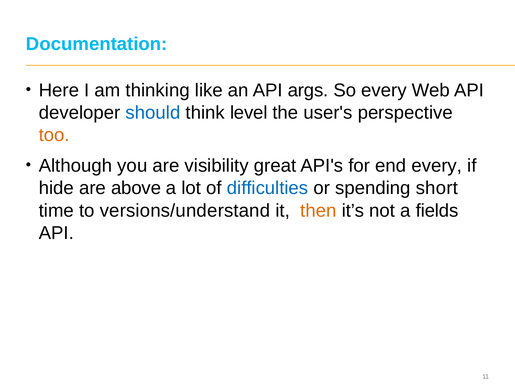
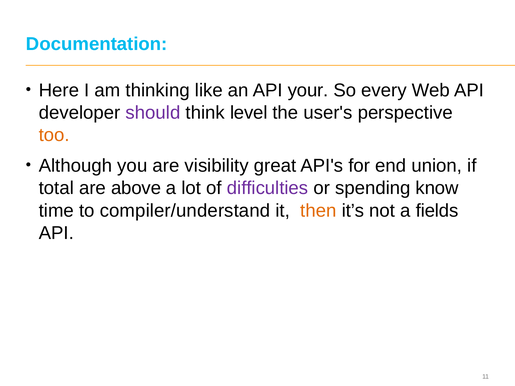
args: args -> your (308, 90)
should colour: blue -> purple (153, 113)
end every: every -> union (437, 166)
hide: hide -> total (56, 188)
difficulties colour: blue -> purple (268, 188)
short: short -> know (437, 188)
versions/understand: versions/understand -> compiler/understand (185, 211)
